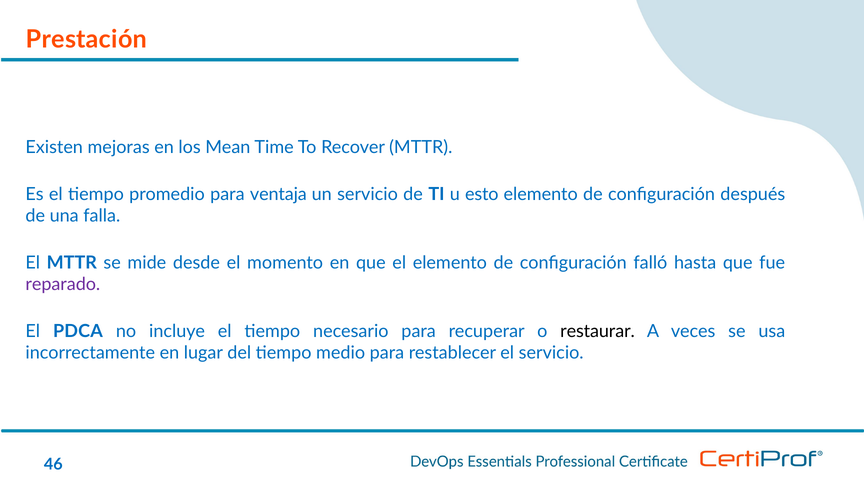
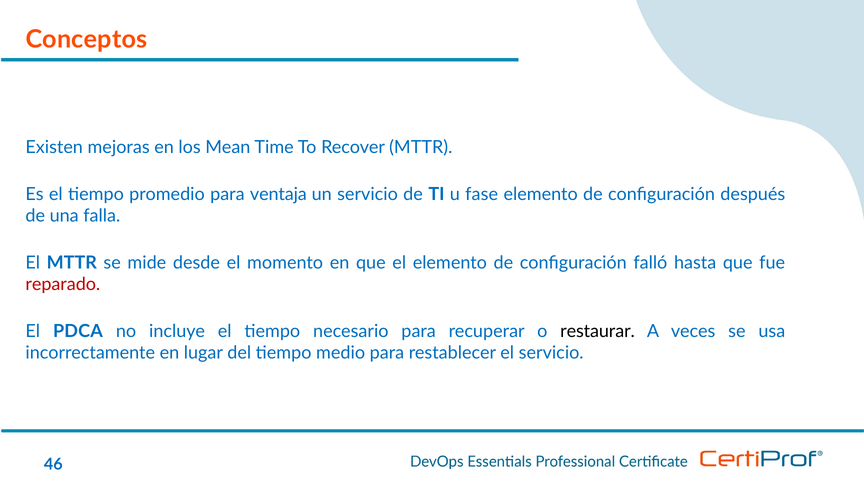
Prestación: Prestación -> Conceptos (86, 40)
esto: esto -> fase (482, 194)
reparado colour: purple -> red (63, 284)
